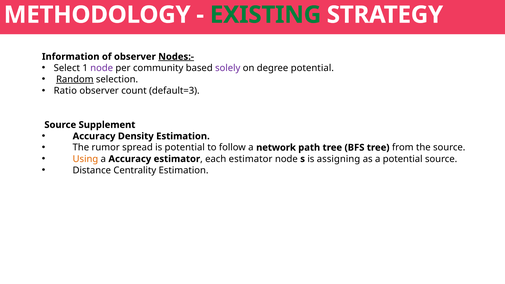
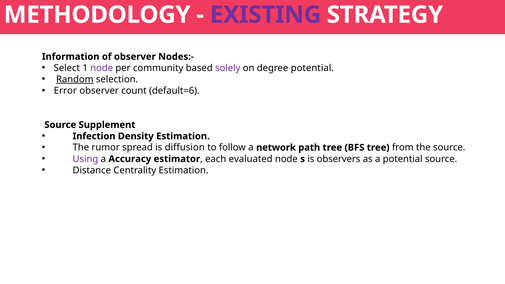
EXISTING colour: green -> purple (266, 15)
Nodes:- underline: present -> none (176, 57)
Ratio: Ratio -> Error (65, 91)
default=3: default=3 -> default=6 (174, 91)
Accuracy: Accuracy -> Infection (94, 136)
is potential: potential -> diffusion (185, 148)
Using colour: orange -> purple (85, 159)
each estimator: estimator -> evaluated (251, 159)
assigning: assigning -> observers (339, 159)
